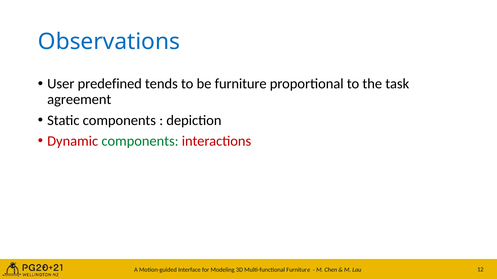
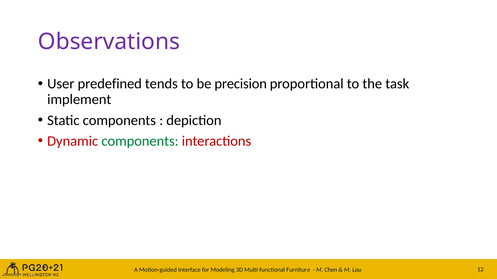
Observations colour: blue -> purple (109, 42)
be furniture: furniture -> precision (241, 84)
agreement: agreement -> implement (79, 100)
